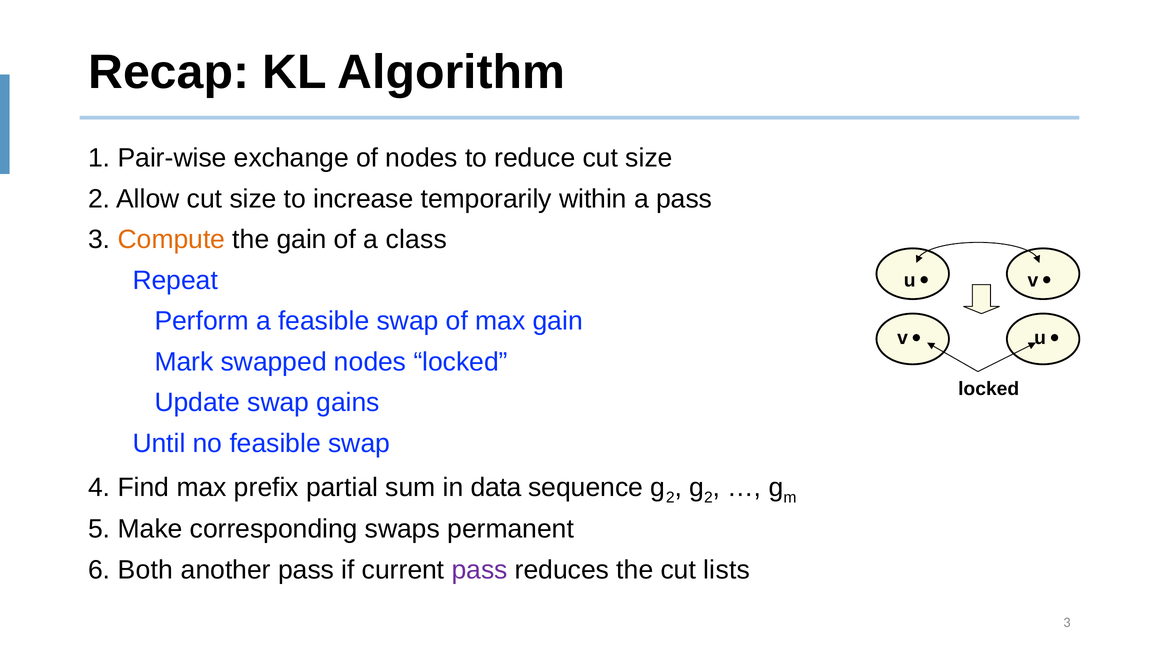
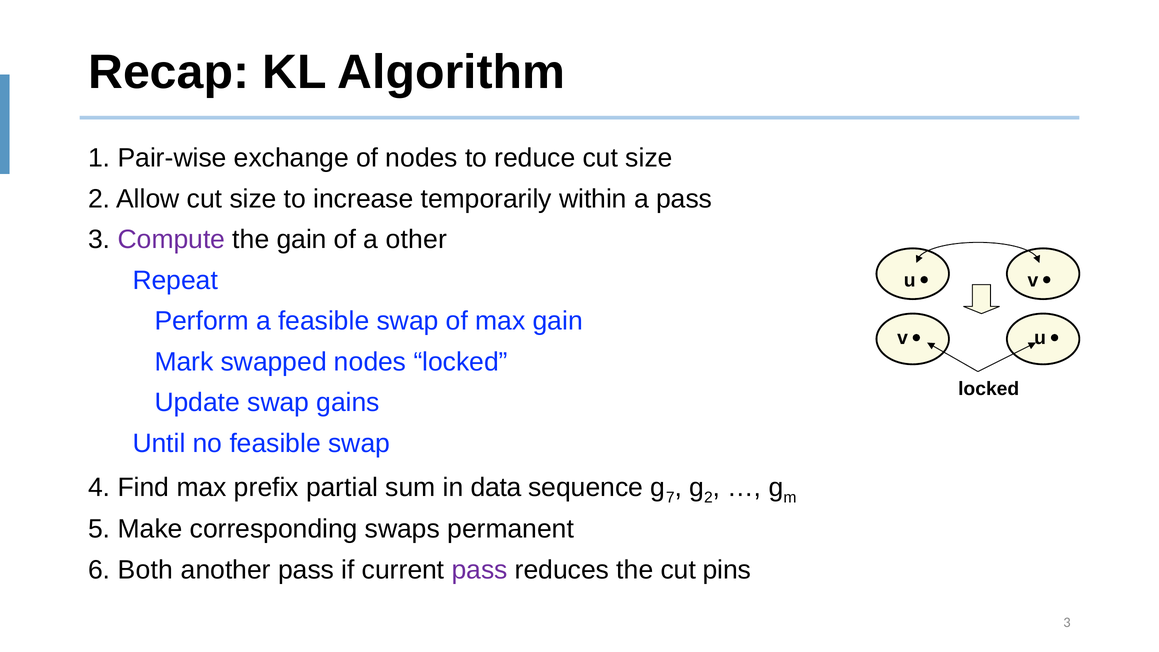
Compute colour: orange -> purple (171, 239)
class: class -> other (416, 239)
2: 2 -> 7 (670, 498)
lists: lists -> pins (727, 570)
